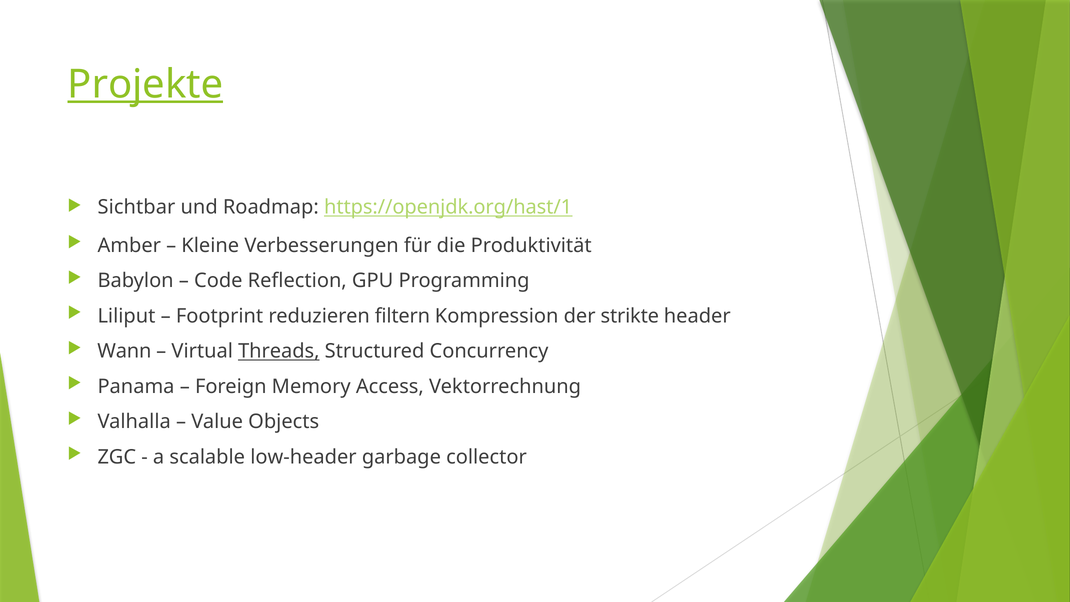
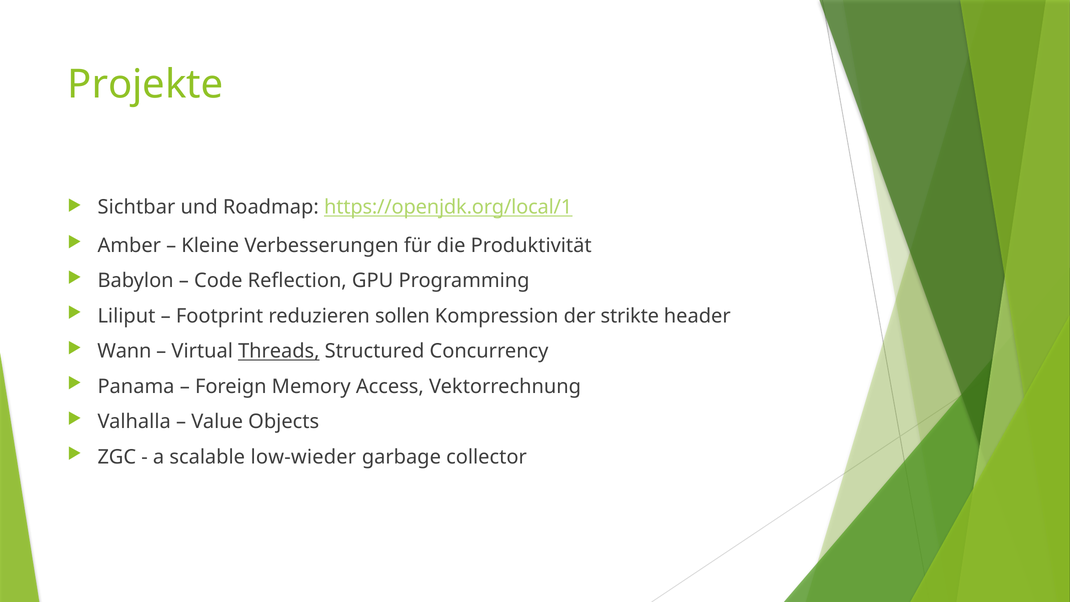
Projekte underline: present -> none (145, 84)
https://openjdk.org/hast/1: https://openjdk.org/hast/1 -> https://openjdk.org/local/1 (448, 207)
filtern: filtern -> sollen (402, 316)
low-header: low-header -> low-wieder (303, 457)
